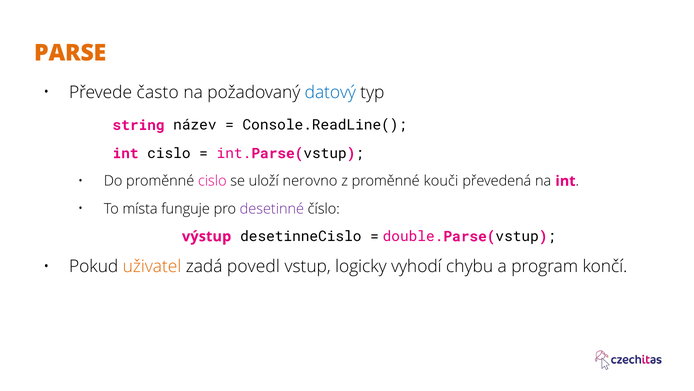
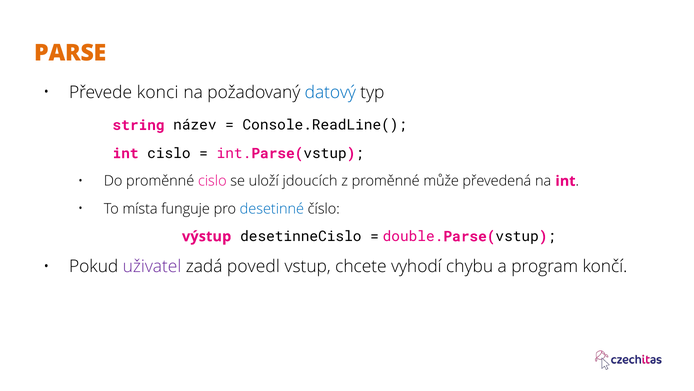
často: často -> konci (158, 92)
nerovno: nerovno -> jdoucích (310, 181)
kouči: kouči -> může (441, 181)
desetinné colour: purple -> blue (272, 208)
uživatel colour: orange -> purple (152, 266)
logicky: logicky -> chcete (361, 266)
